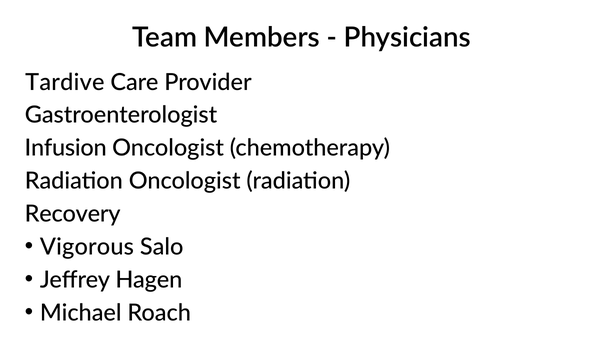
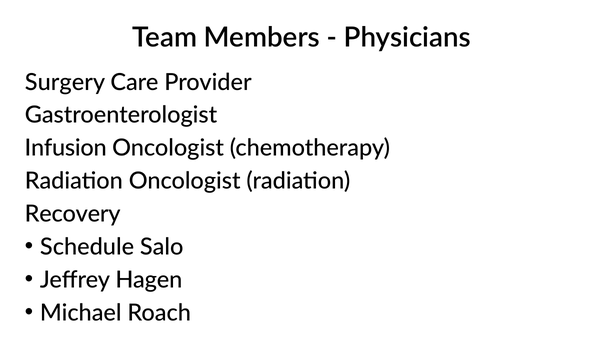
Tardive: Tardive -> Surgery (65, 82)
Vigorous: Vigorous -> Schedule (87, 247)
